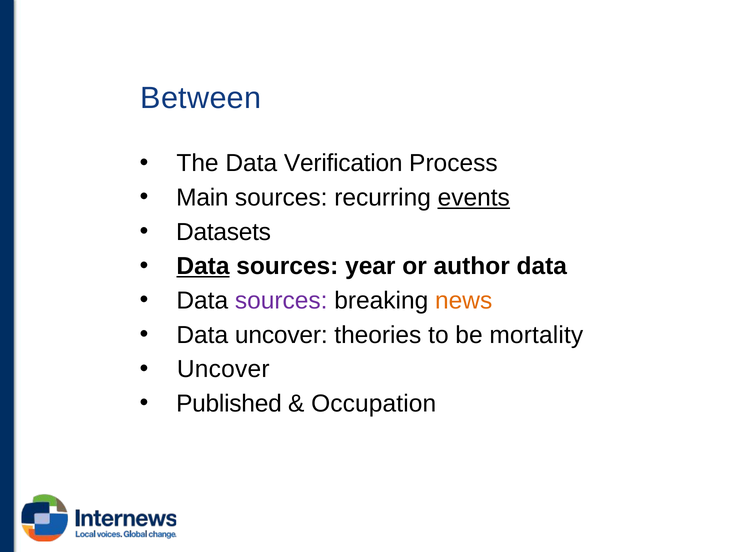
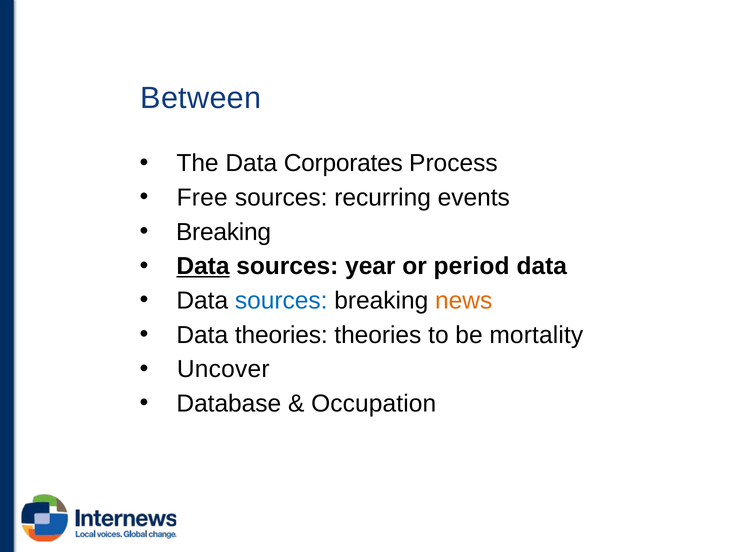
Verification: Verification -> Corporates (343, 163)
Main: Main -> Free (202, 197)
events underline: present -> none (474, 197)
Datasets: Datasets -> Breaking (224, 232)
author: author -> period (472, 266)
sources colour: purple -> blue (281, 300)
Data uncover: uncover -> theories (281, 334)
Published: Published -> Database (229, 403)
